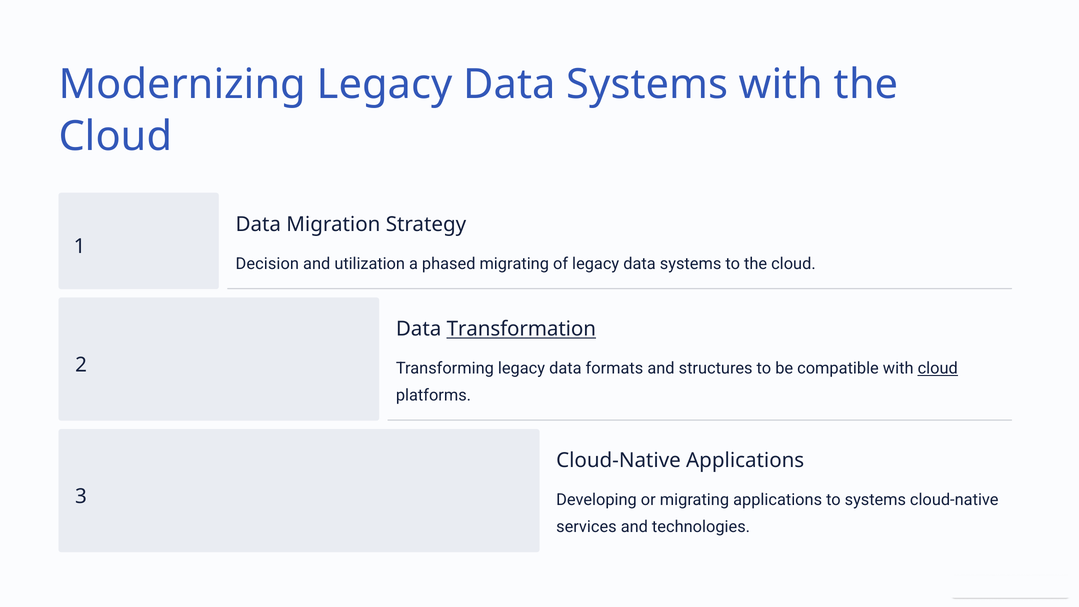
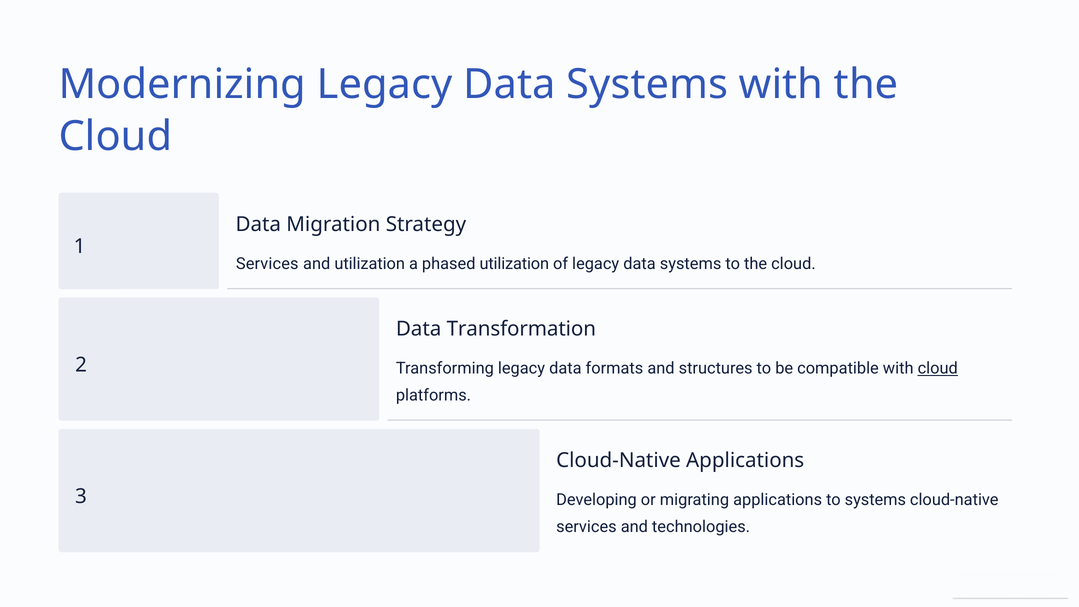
Decision: Decision -> Services (267, 264)
phased migrating: migrating -> utilization (514, 264)
Transformation underline: present -> none (521, 329)
